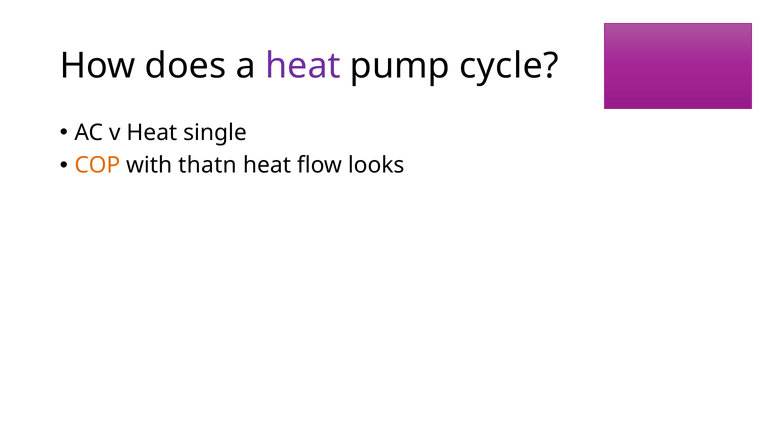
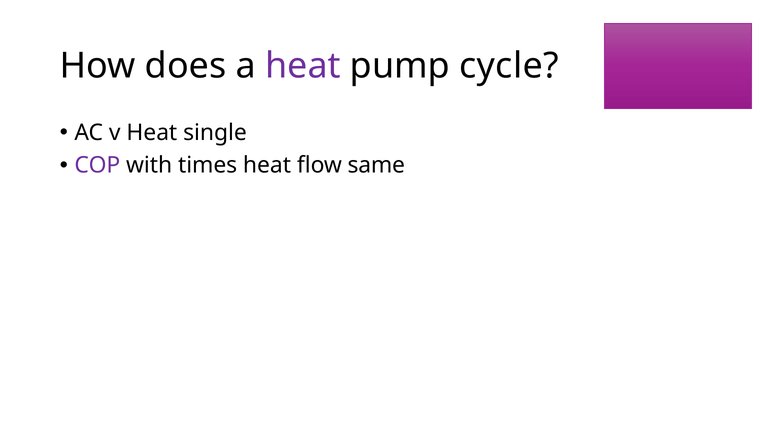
COP colour: orange -> purple (97, 165)
thatn: thatn -> times (208, 165)
looks: looks -> same (376, 165)
